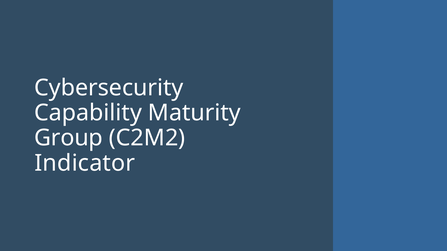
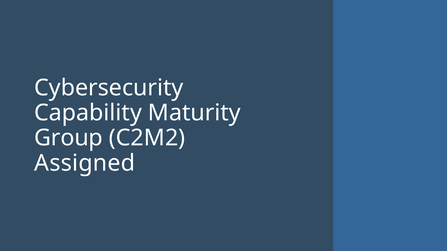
Indicator: Indicator -> Assigned (85, 163)
